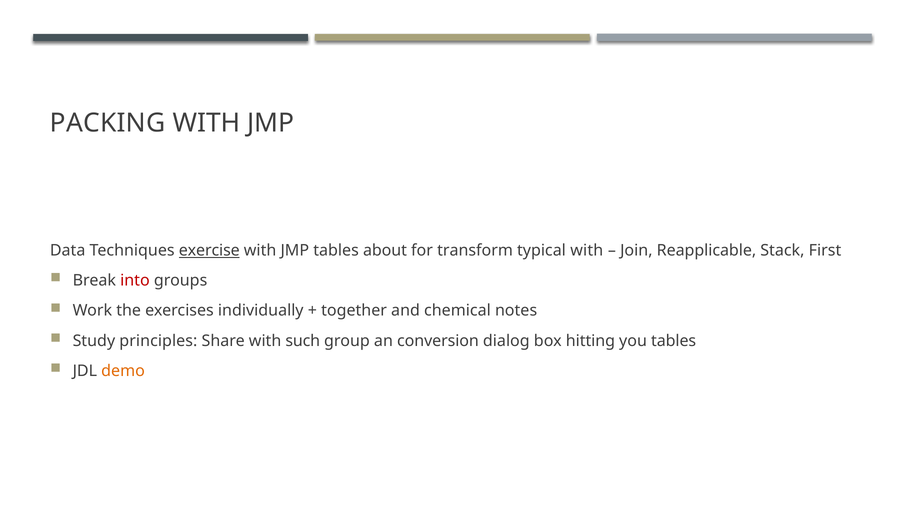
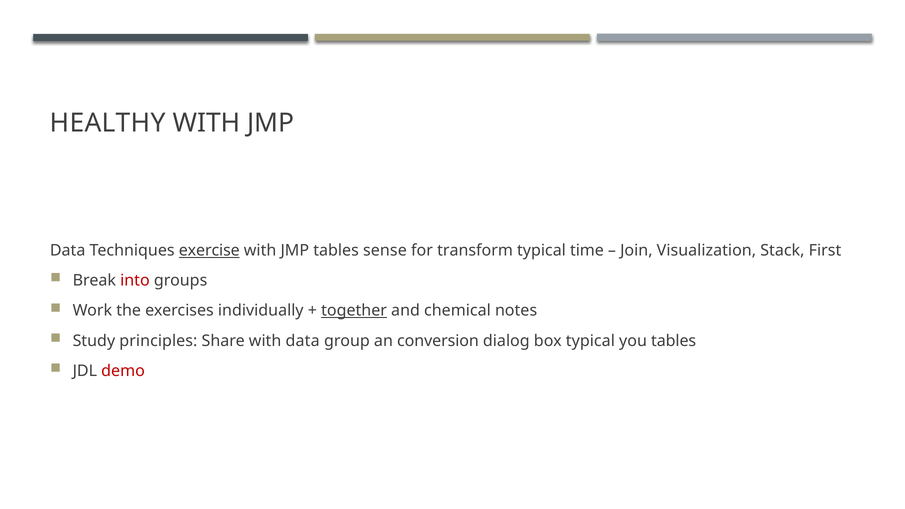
PACKING: PACKING -> HEALTHY (108, 123)
about: about -> sense (385, 251)
typical with: with -> time (587, 251)
Reapplicable: Reapplicable -> Visualization (706, 251)
together underline: none -> present (354, 311)
with such: such -> data (303, 341)
box hitting: hitting -> typical (590, 341)
demo colour: orange -> red (123, 371)
